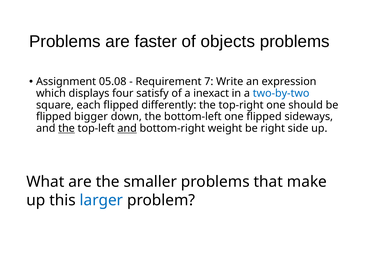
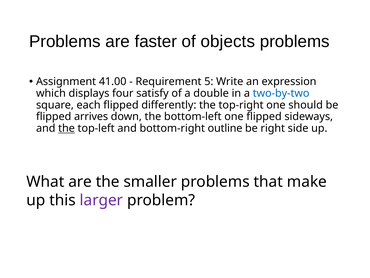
05.08: 05.08 -> 41.00 (113, 81)
7: 7 -> 5 (209, 81)
inexact: inexact -> double (211, 93)
bigger: bigger -> arrives (91, 116)
and underline: present -> none (127, 128)
weight: weight -> outline (225, 128)
larger colour: blue -> purple (101, 200)
